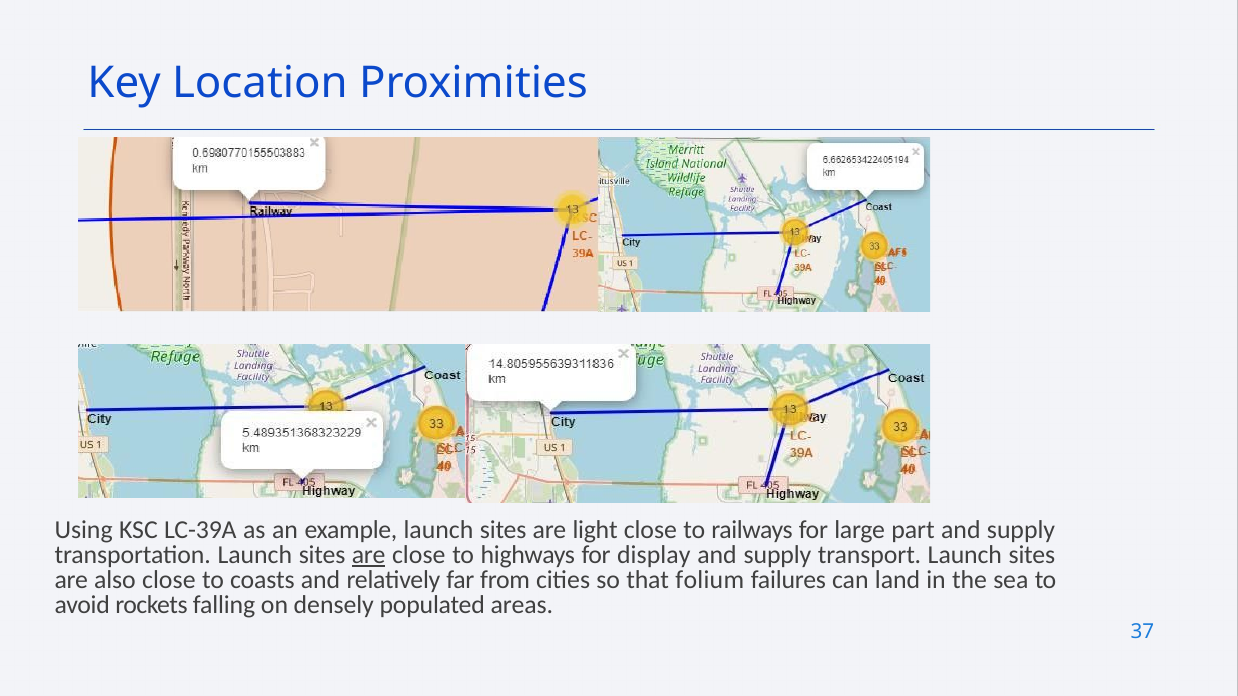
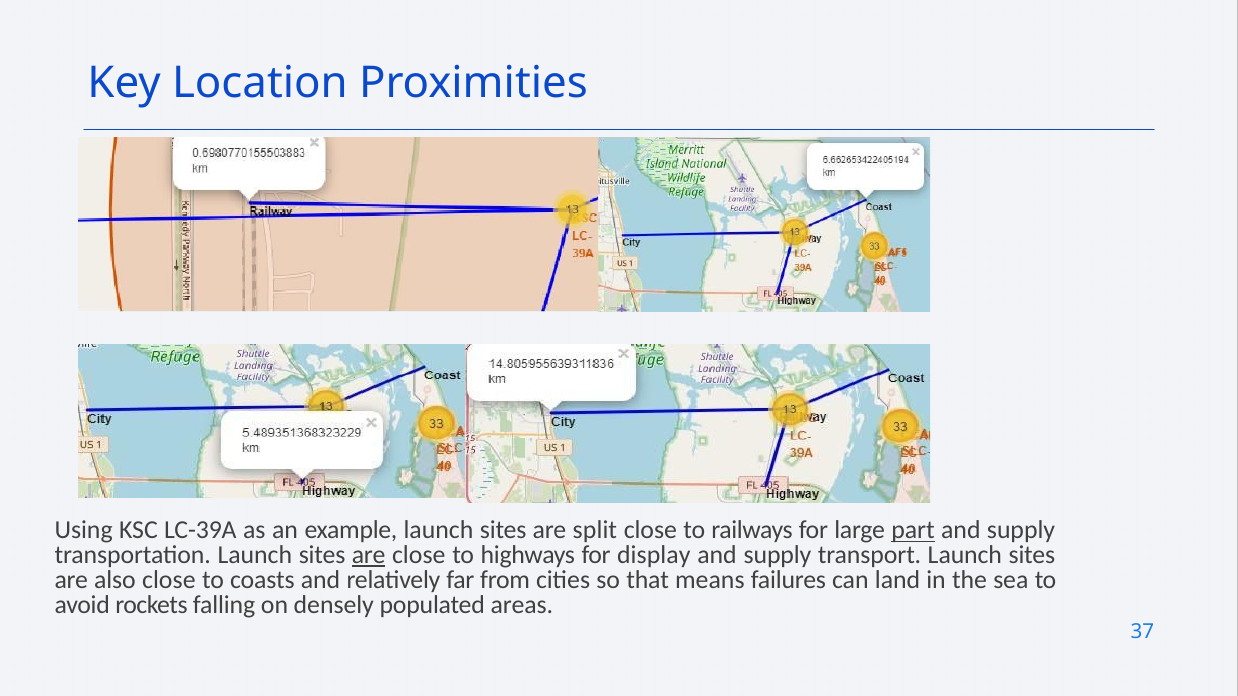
light: light -> split (595, 531)
part underline: none -> present (913, 531)
folium: folium -> means (710, 580)
